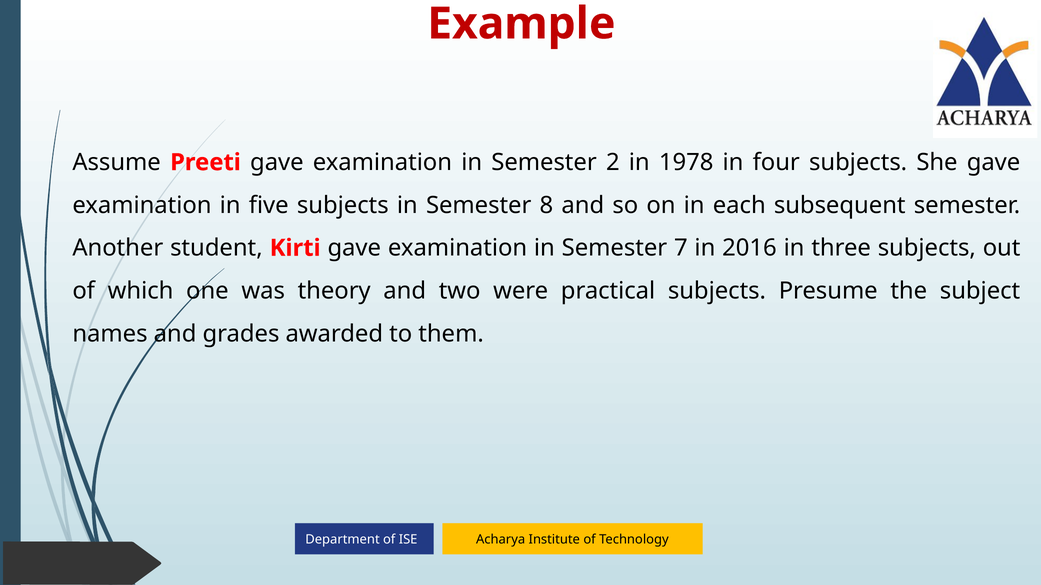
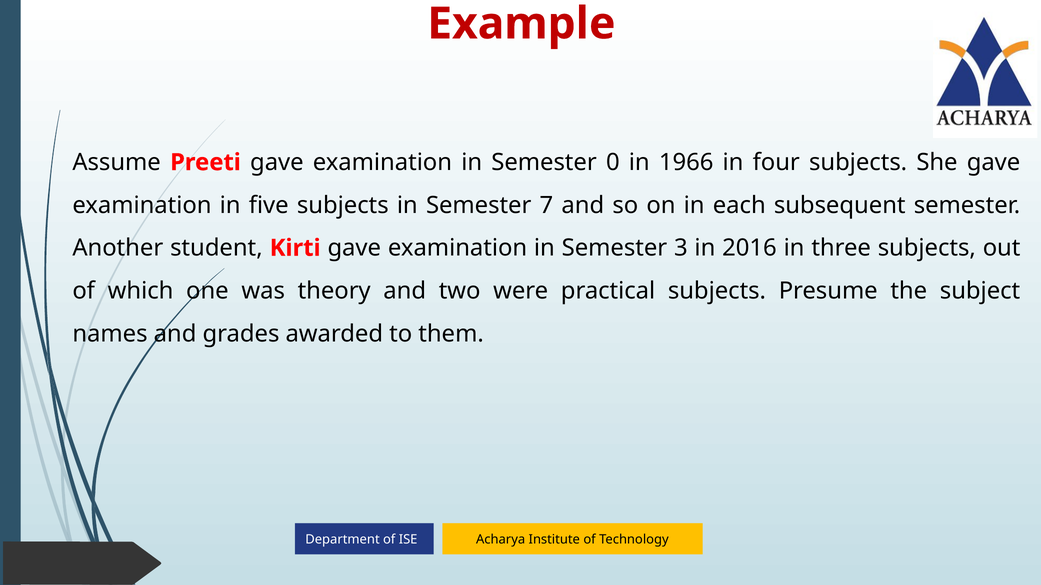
2: 2 -> 0 (613, 162)
1978: 1978 -> 1966 (686, 162)
8: 8 -> 7 (546, 205)
7: 7 -> 3 (681, 248)
